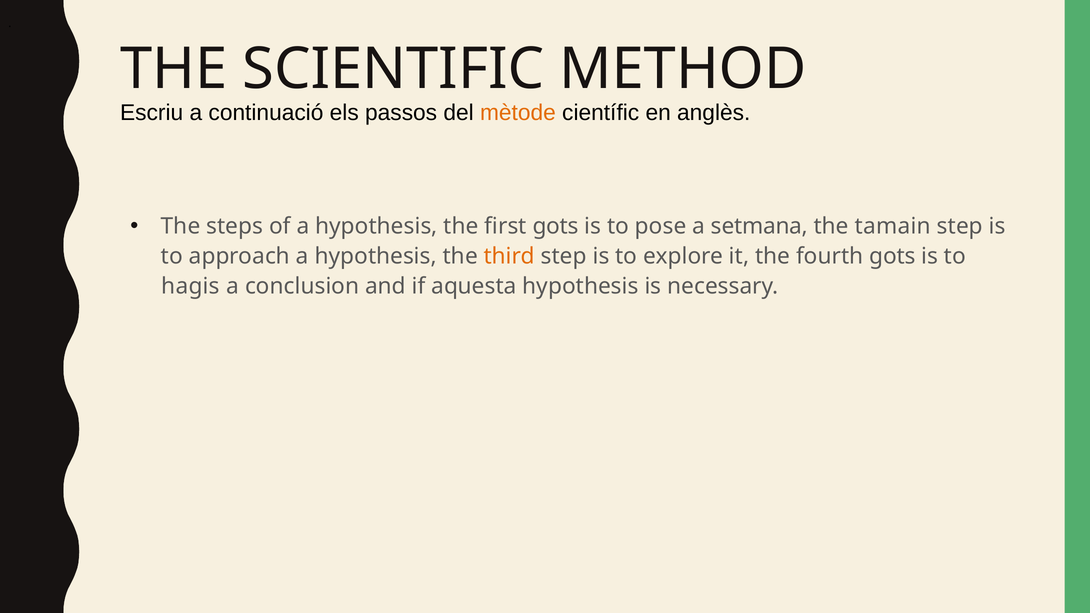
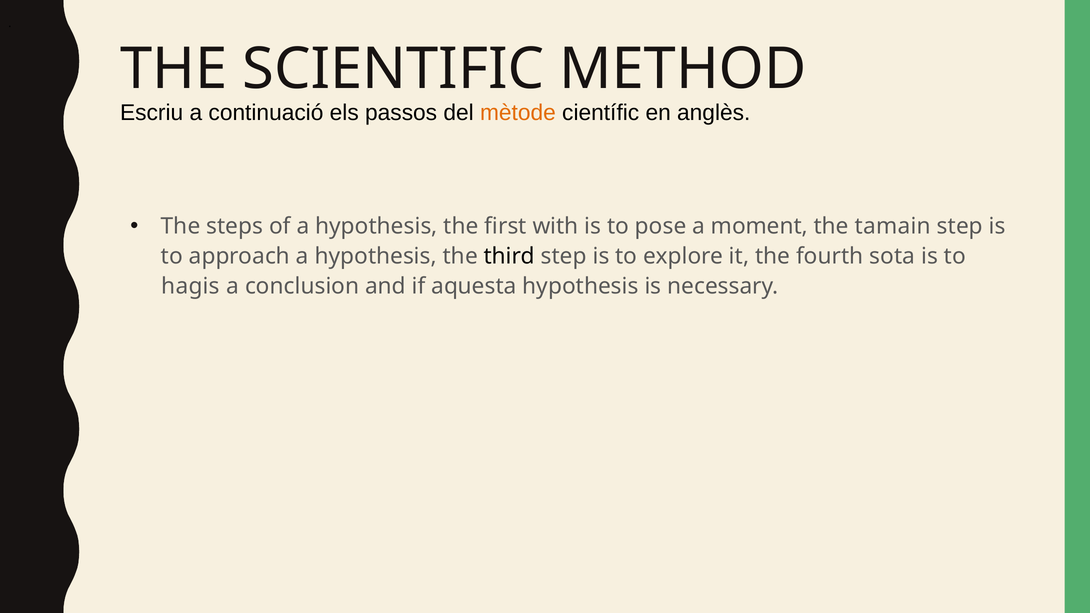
first gots: gots -> with (556, 226)
setmana: setmana -> moment (759, 226)
third colour: orange -> black (509, 256)
fourth gots: gots -> sota (892, 256)
